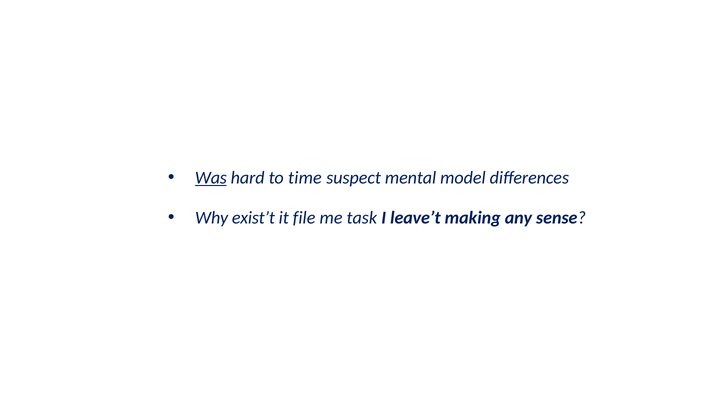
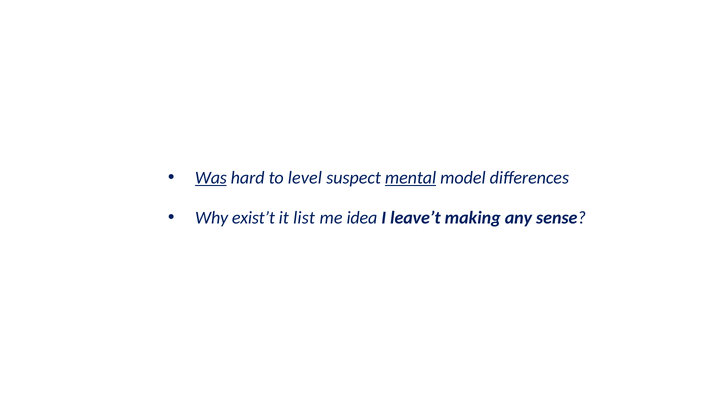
time: time -> level (305, 178)
mental underline: none -> present (411, 178)
file: file -> list (304, 218)
task: task -> idea (362, 218)
